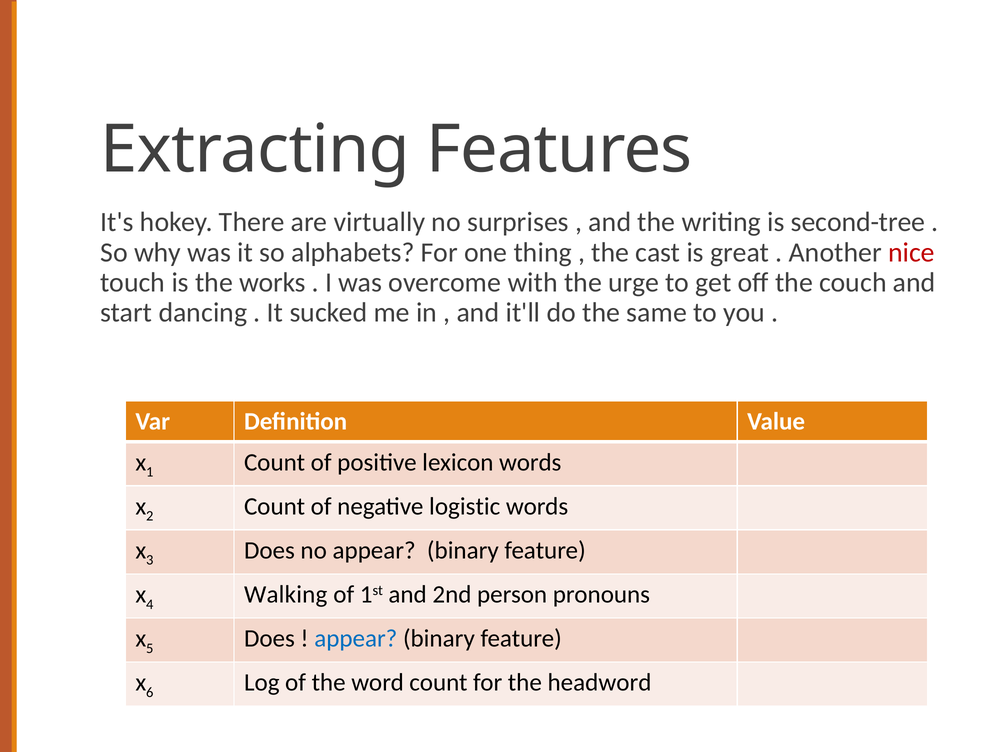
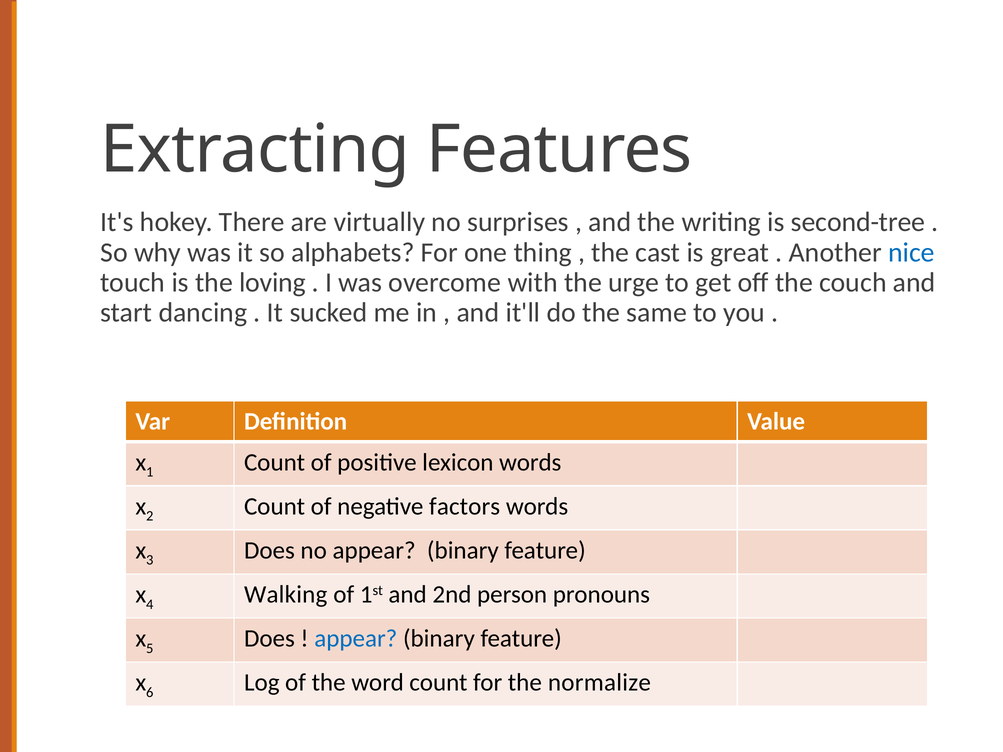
nice colour: red -> blue (911, 252)
works: works -> loving (272, 283)
logistic: logistic -> factors (465, 507)
headword: headword -> normalize (599, 683)
